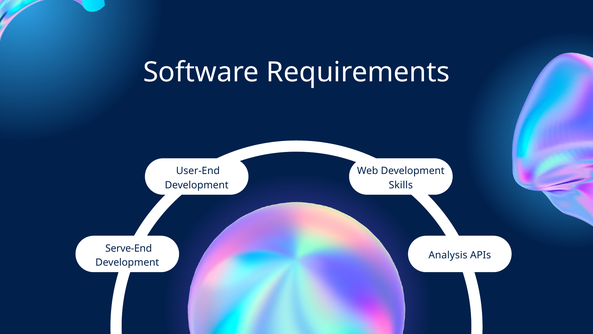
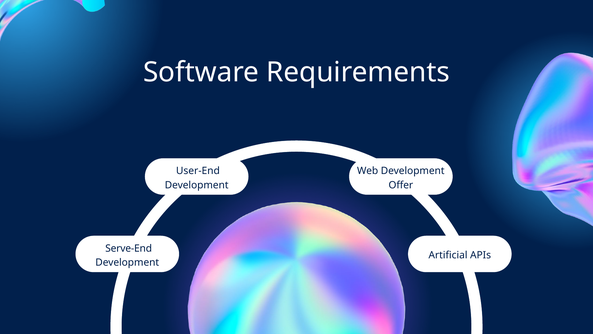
Skills: Skills -> Offer (401, 185)
Analysis: Analysis -> Artificial (448, 255)
